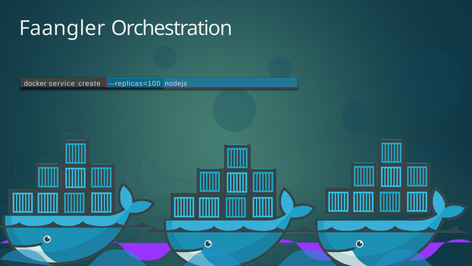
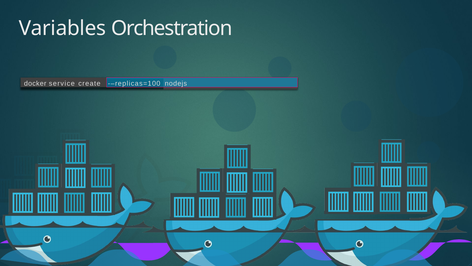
Faangler: Faangler -> Variables (62, 28)
